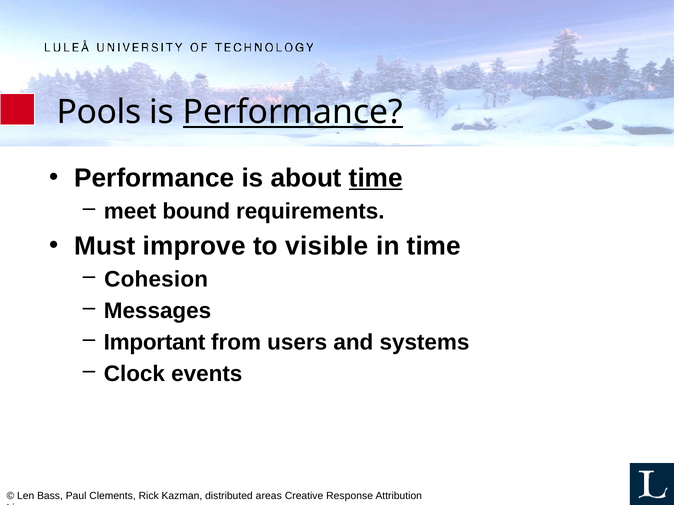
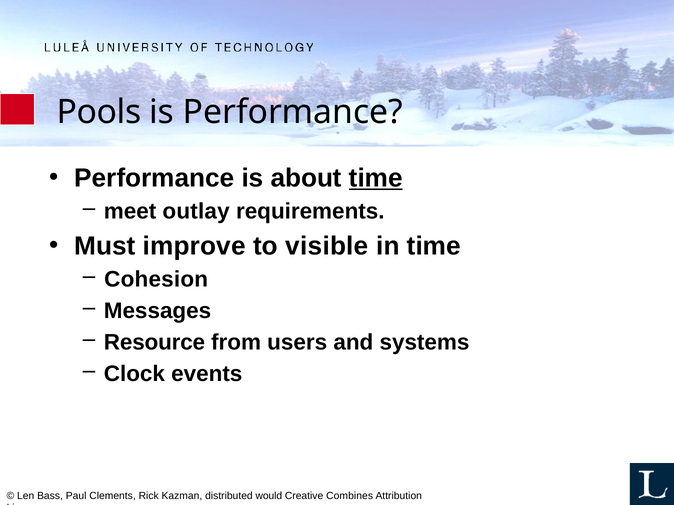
Performance underline: present -> none (293, 112)
bound: bound -> outlay (196, 212)
Important: Important -> Resource (154, 343)
areas: areas -> would (269, 496)
Response: Response -> Combines (350, 496)
